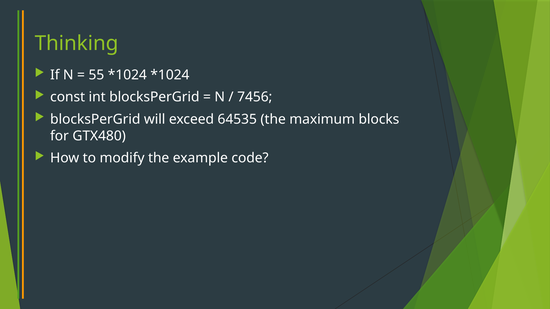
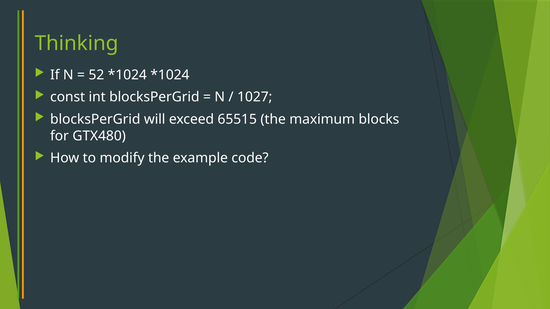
55: 55 -> 52 (96, 75)
7456: 7456 -> 1027 (255, 97)
64535: 64535 -> 65515 (237, 119)
